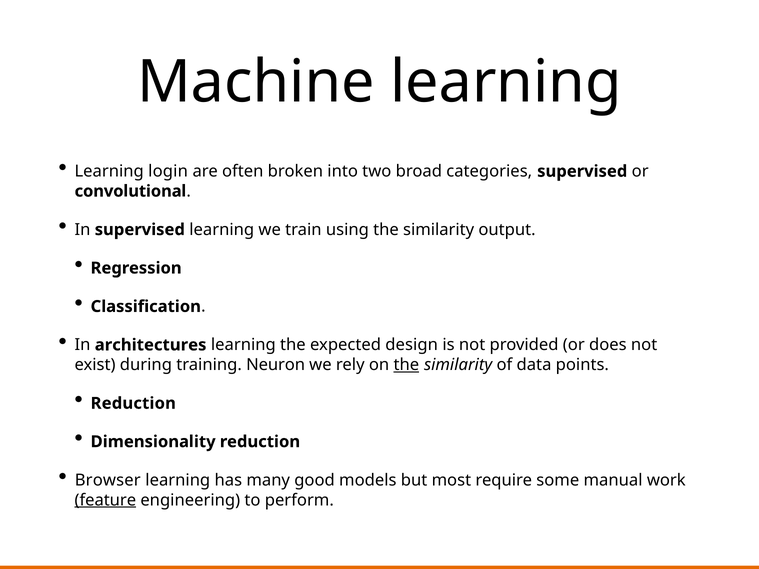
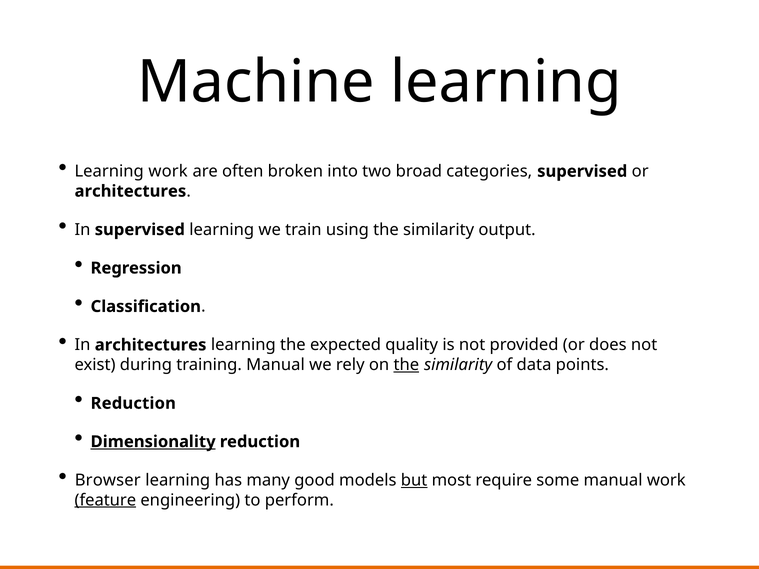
Learning login: login -> work (168, 171)
convolutional: convolutional -> architectures (130, 191)
design: design -> quality (412, 345)
training Neuron: Neuron -> Manual (276, 365)
Dimensionality underline: none -> present (153, 442)
but underline: none -> present (414, 480)
